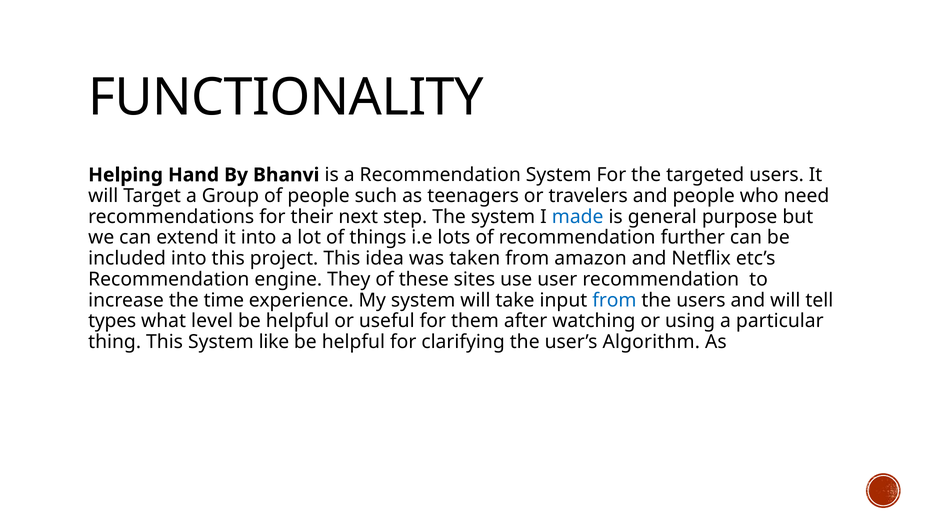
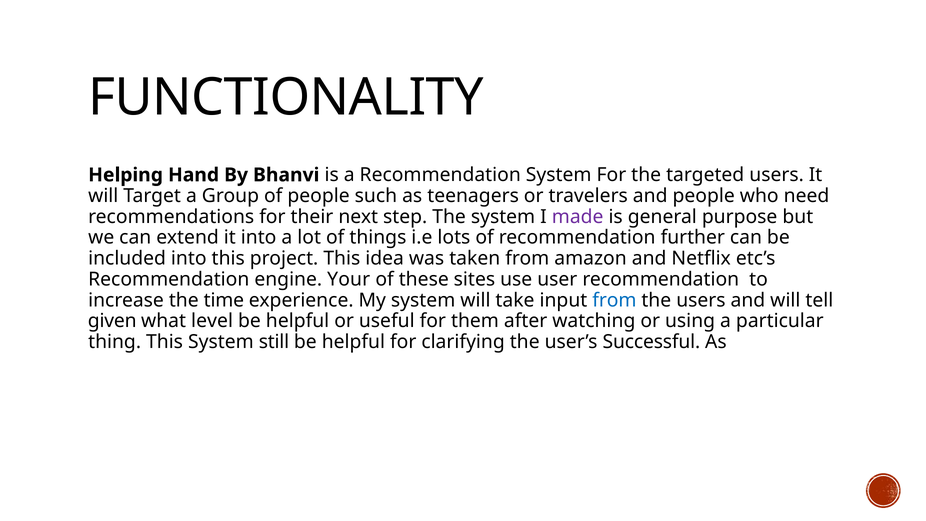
made colour: blue -> purple (578, 217)
They: They -> Your (349, 279)
types: types -> given (112, 321)
like: like -> still (274, 342)
Algorithm: Algorithm -> Successful (651, 342)
